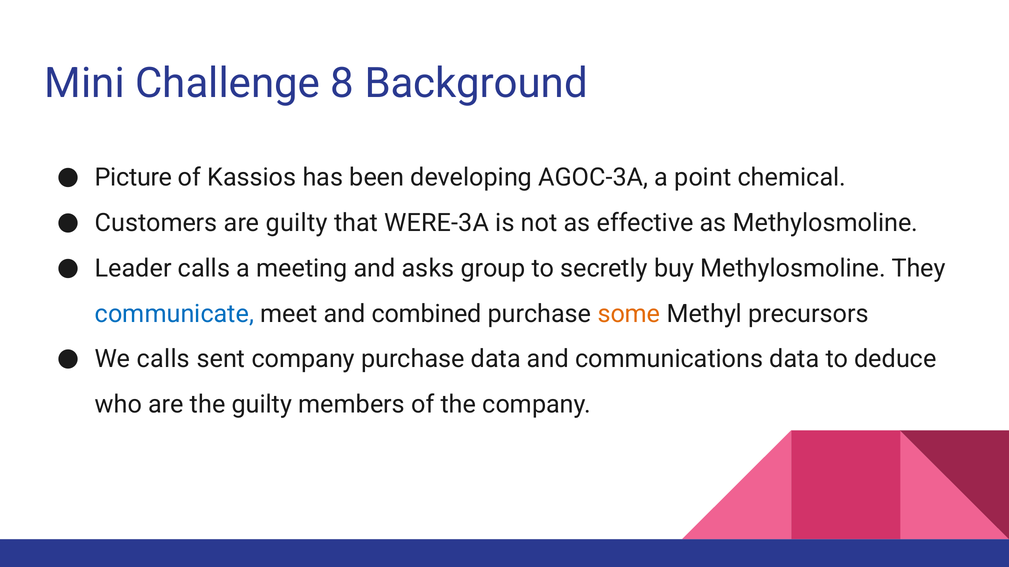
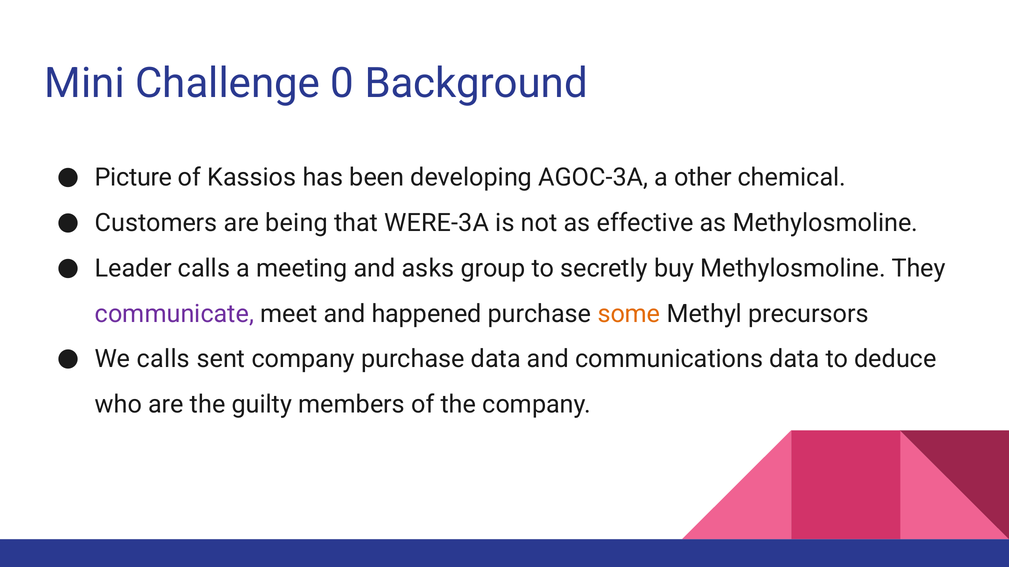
8: 8 -> 0 (342, 83)
point: point -> other (703, 178)
are guilty: guilty -> being (297, 223)
communicate colour: blue -> purple (174, 314)
combined: combined -> happened (427, 314)
